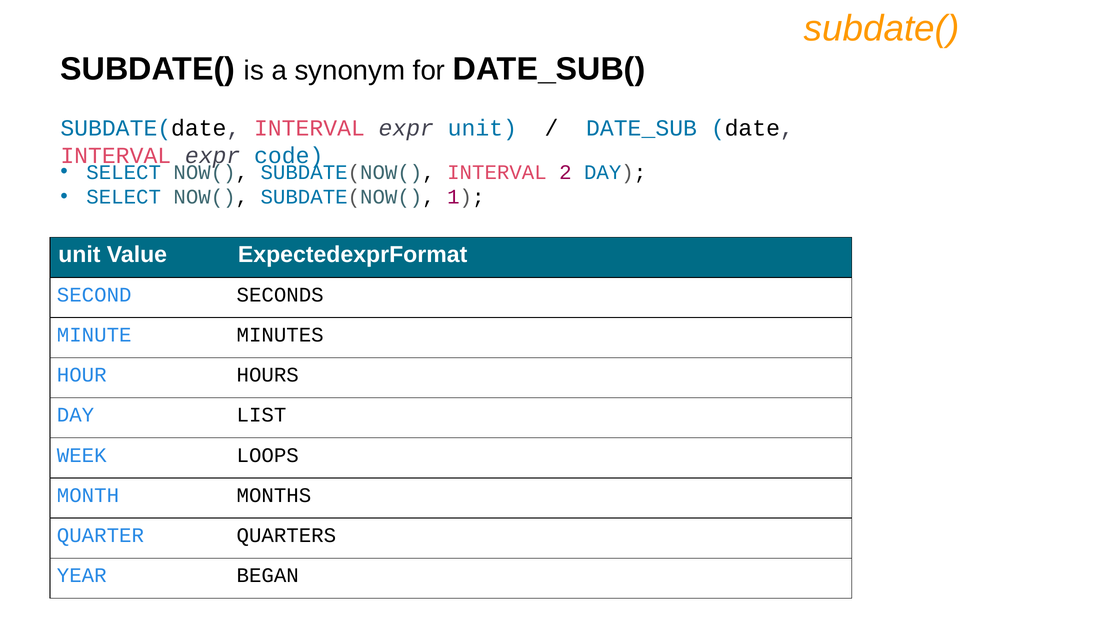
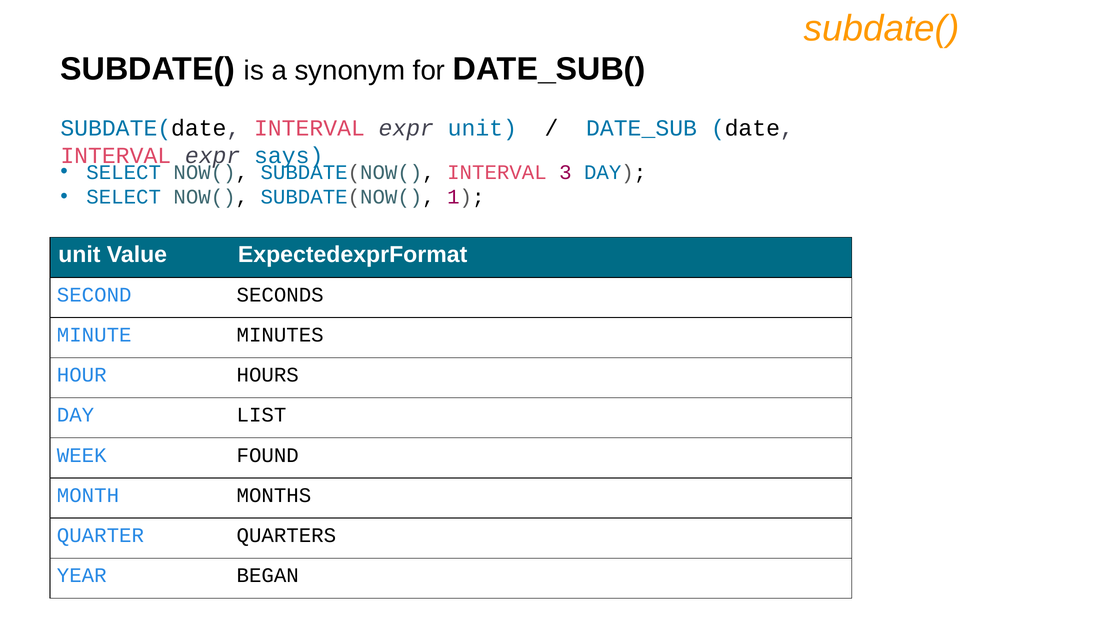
code: code -> says (289, 156)
2: 2 -> 3 (565, 172)
LOOPS: LOOPS -> FOUND (268, 455)
